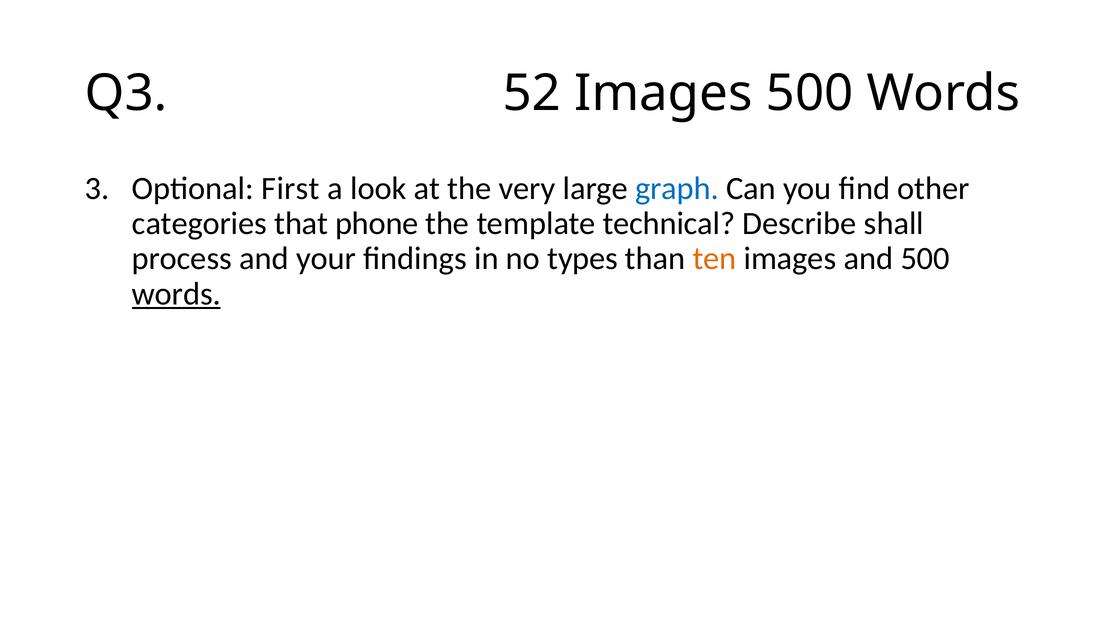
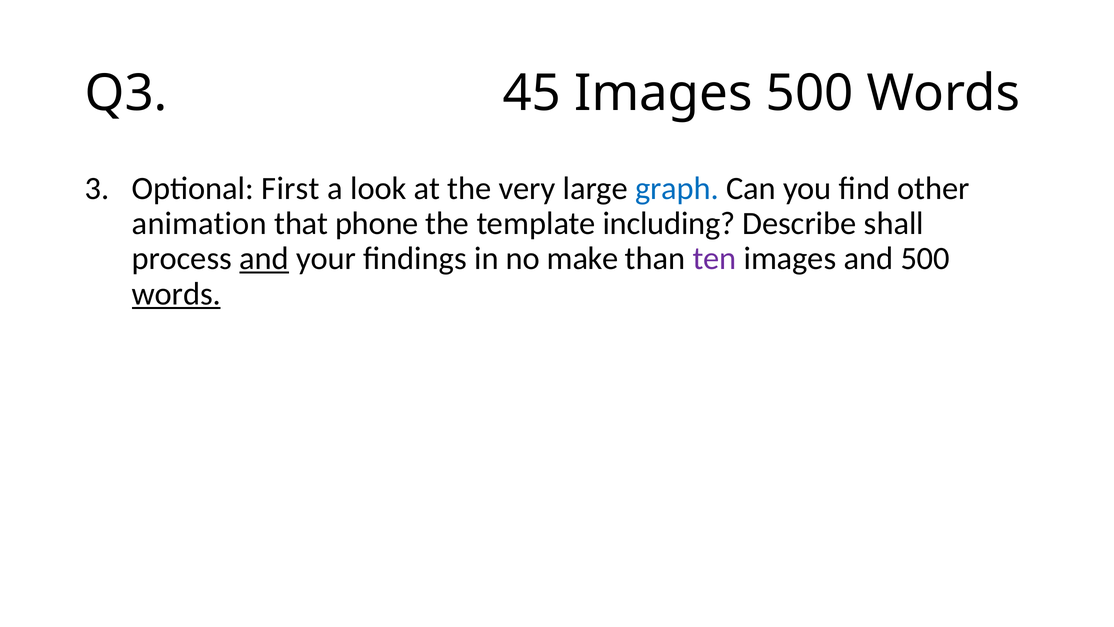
52: 52 -> 45 (532, 94)
categories: categories -> animation (199, 223)
technical: technical -> including (669, 223)
and underline: none -> present (264, 259)
types: types -> make (583, 259)
ten colour: orange -> purple (715, 259)
